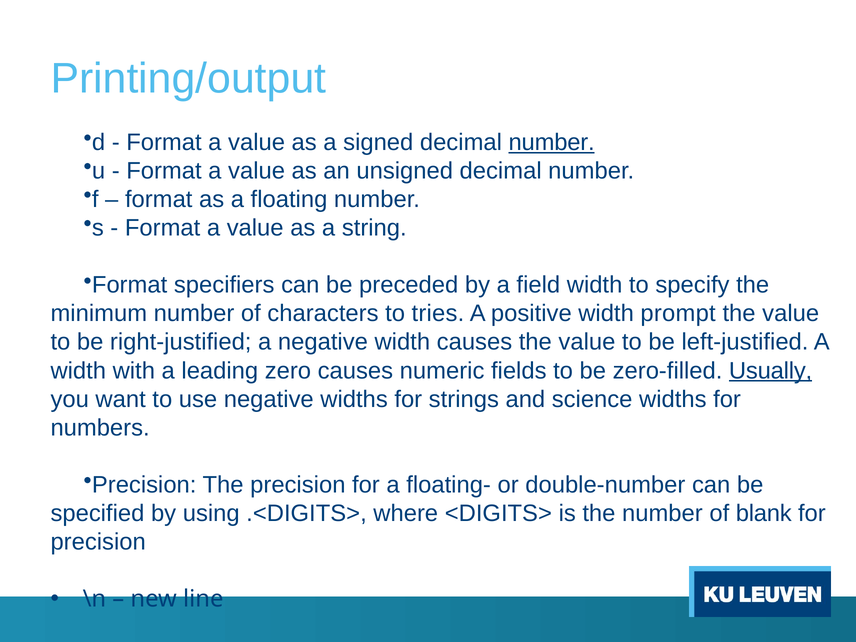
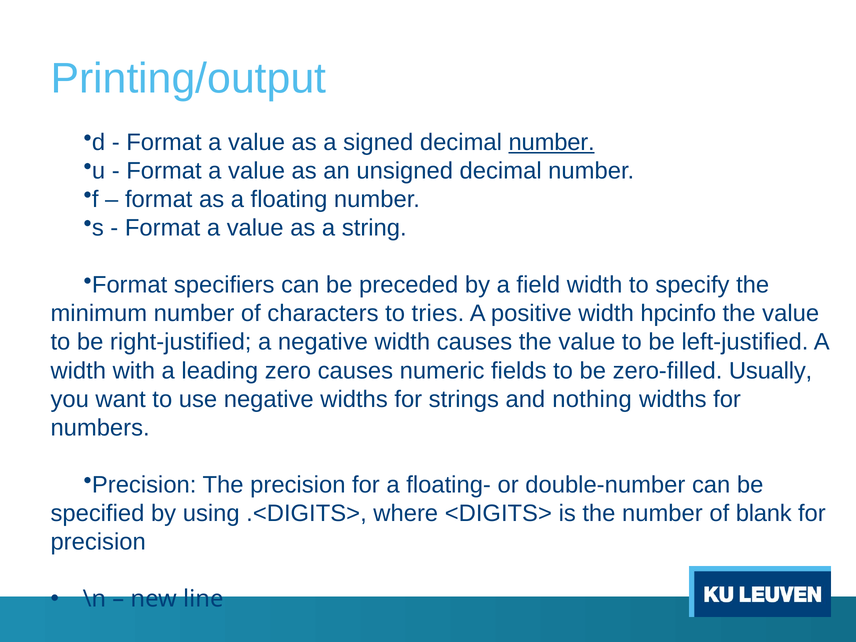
prompt: prompt -> hpcinfo (678, 314)
Usually underline: present -> none (771, 371)
science: science -> nothing (592, 399)
